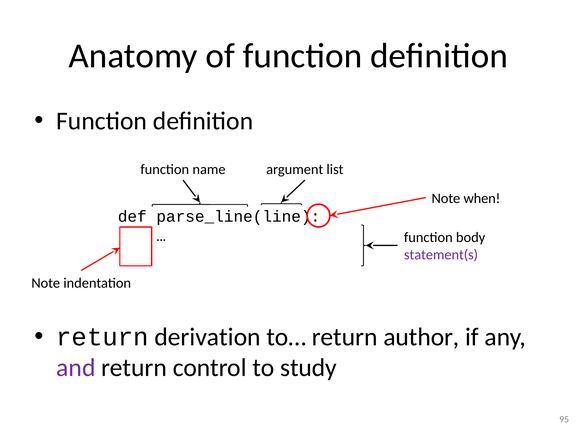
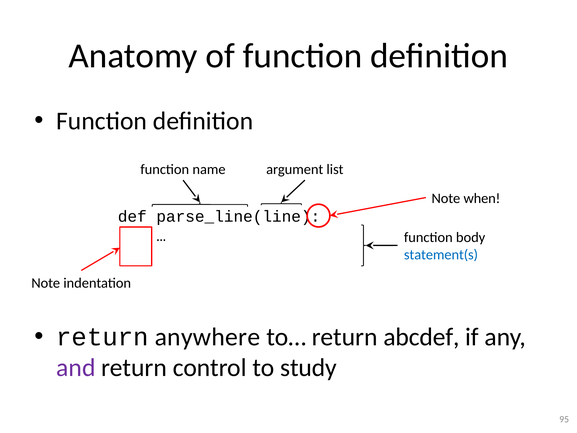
statement(s colour: purple -> blue (441, 255)
derivation: derivation -> anywhere (207, 337)
author: author -> abcdef (421, 337)
